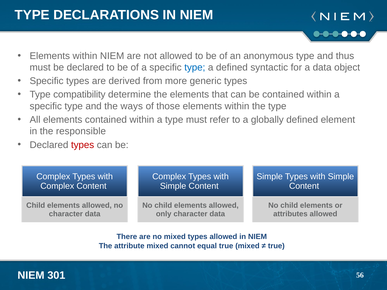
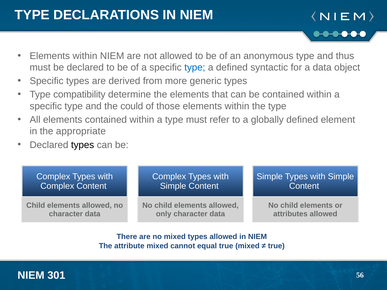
ways: ways -> could (132, 106)
responsible: responsible -> appropriate (81, 131)
types colour: red -> black (83, 145)
